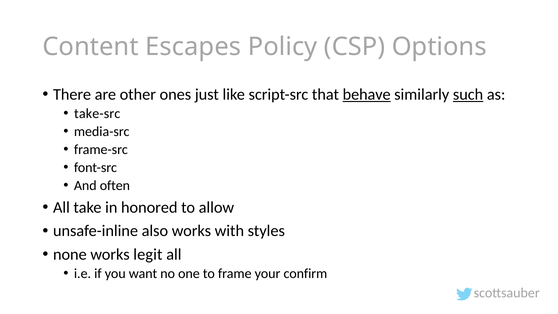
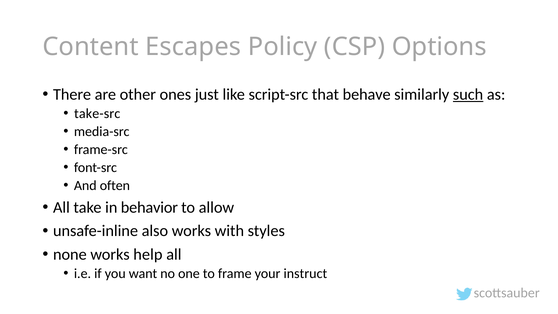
behave underline: present -> none (367, 94)
honored: honored -> behavior (149, 207)
legit: legit -> help (148, 254)
confirm: confirm -> instruct (305, 273)
